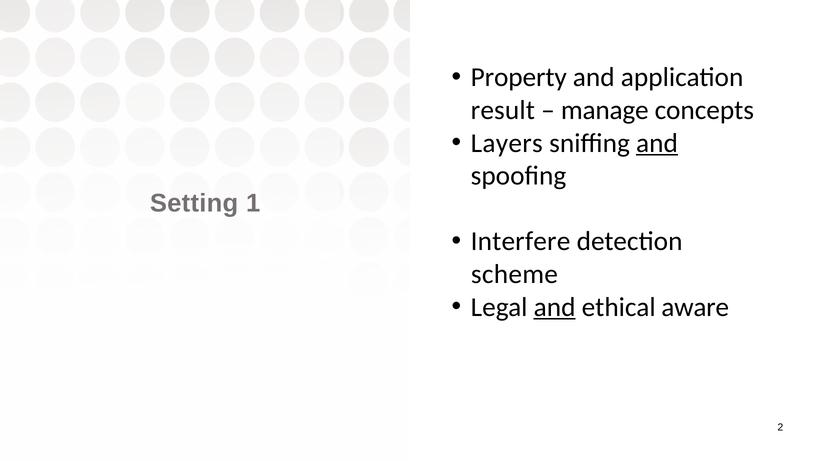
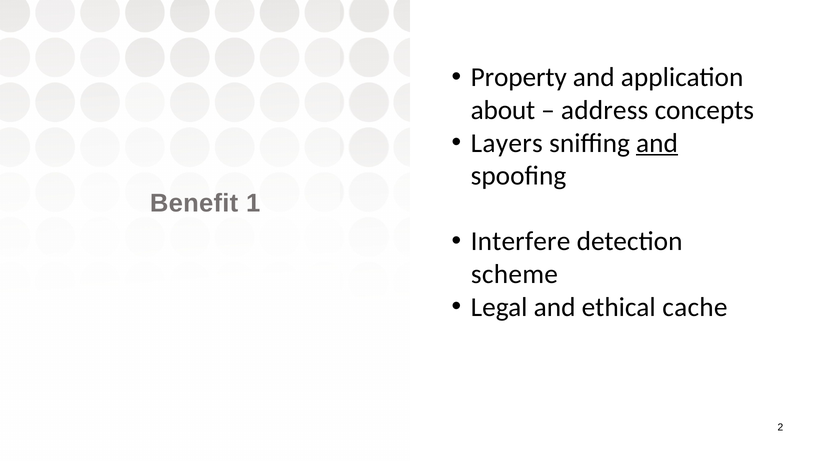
result: result -> about (503, 110)
manage: manage -> address (605, 110)
Setting: Setting -> Benefit (194, 203)
and underline: present -> none (555, 307)
aware: aware -> cache (695, 307)
